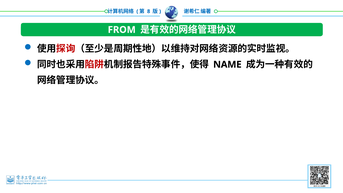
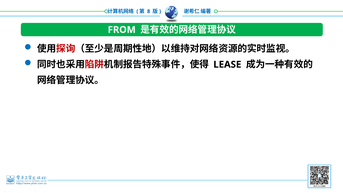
NAME: NAME -> LEASE (227, 65)
